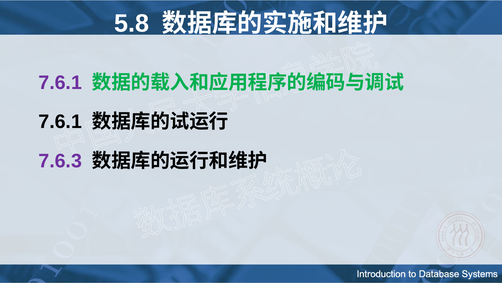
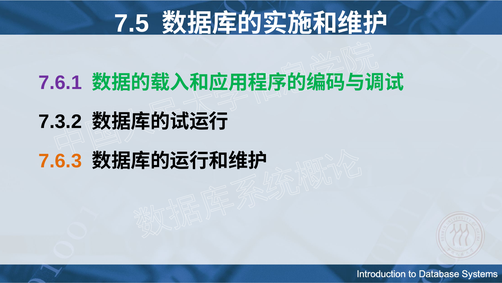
5.8: 5.8 -> 7.5 (132, 24)
7.6.1: 7.6.1 -> 7.3.2 (60, 122)
7.6.3 colour: purple -> orange (60, 161)
